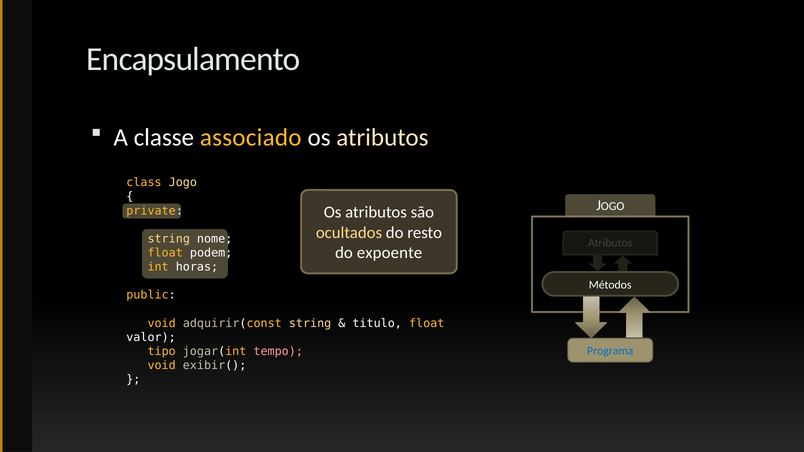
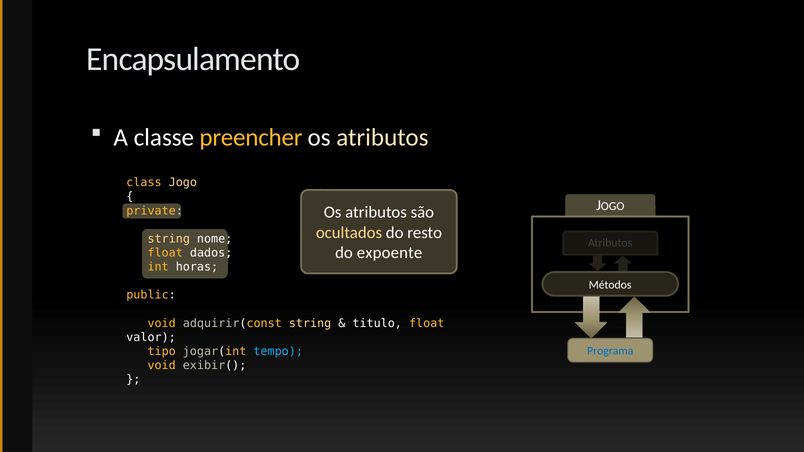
associado: associado -> preencher (251, 137)
podem: podem -> dados (211, 253)
tempo colour: pink -> light blue (278, 352)
